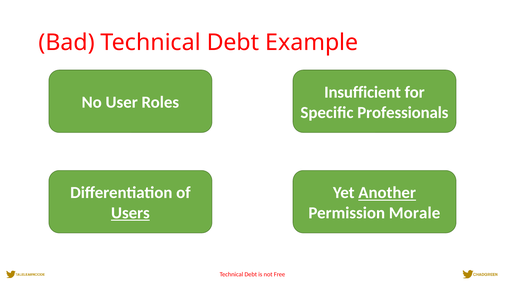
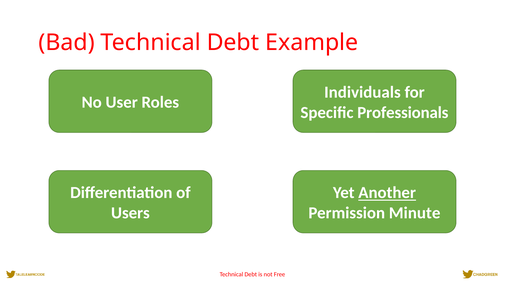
Insufficient: Insufficient -> Individuals (362, 92)
Users underline: present -> none (130, 213)
Morale: Morale -> Minute (415, 213)
